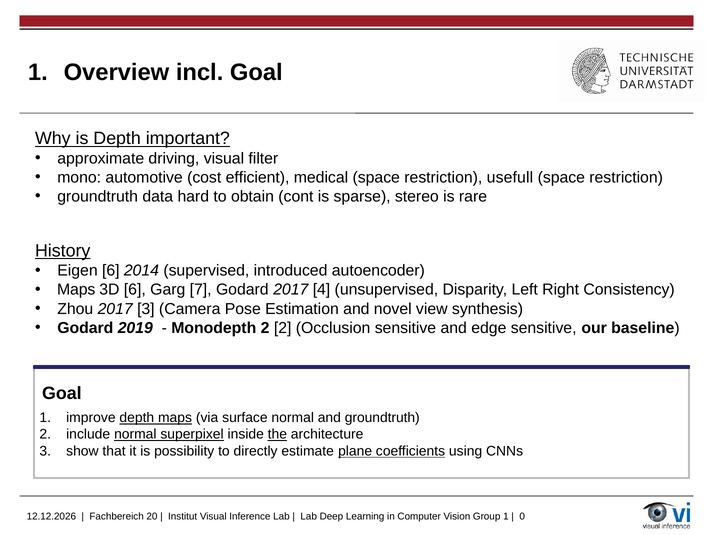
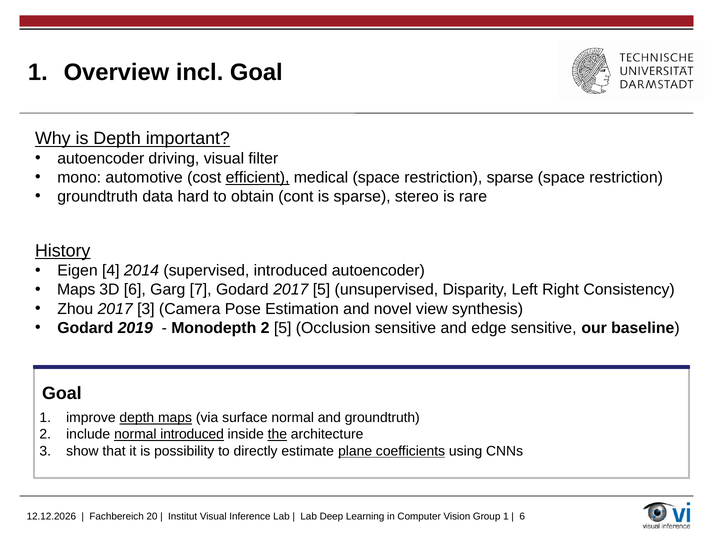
approximate: approximate -> autoencoder (101, 159)
efficient underline: none -> present (258, 178)
restriction usefull: usefull -> sparse (510, 178)
Eigen 6: 6 -> 4 (111, 271)
2017 4: 4 -> 5 (322, 290)
2 2: 2 -> 5 (283, 328)
normal superpixel: superpixel -> introduced (192, 434)
0: 0 -> 6 (522, 516)
